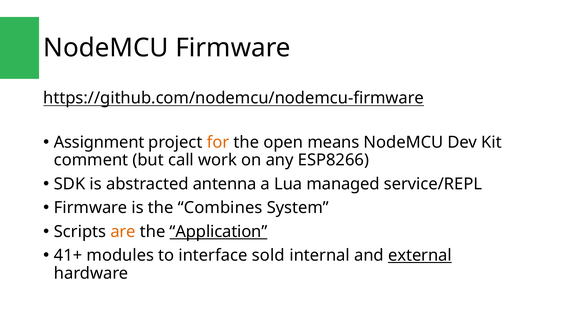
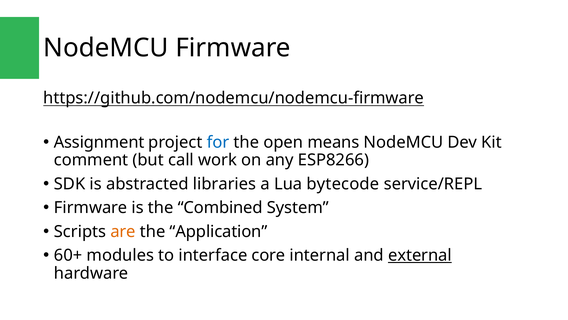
for colour: orange -> blue (218, 142)
antenna: antenna -> libraries (225, 184)
managed: managed -> bytecode (343, 184)
Combines: Combines -> Combined (220, 207)
Application underline: present -> none (219, 231)
41+: 41+ -> 60+ (68, 255)
sold: sold -> core (268, 255)
